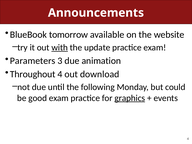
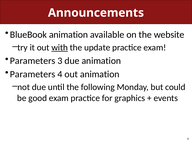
BlueBook tomorrow: tomorrow -> animation (69, 35)
Throughout: Throughout -> Parameters (33, 74)
out download: download -> animation (100, 74)
graphics underline: present -> none (130, 98)
